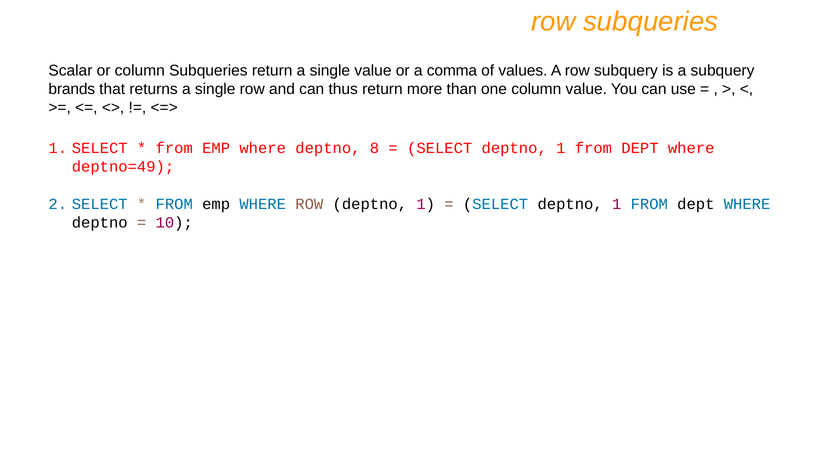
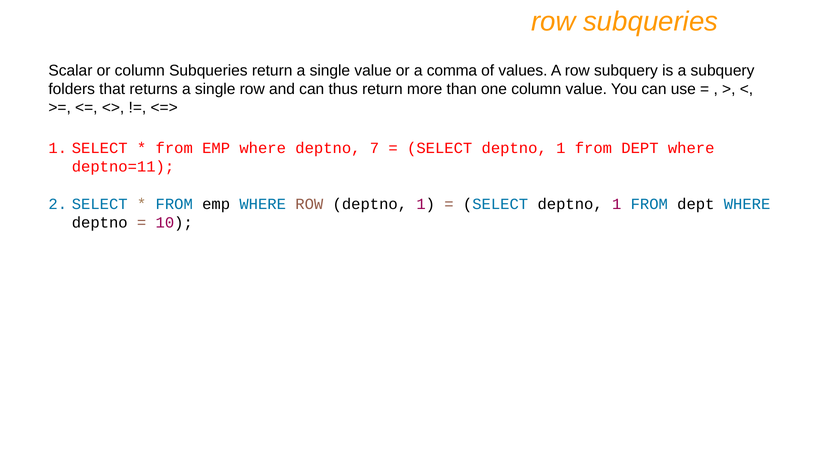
brands: brands -> folders (72, 89)
8: 8 -> 7 (374, 148)
deptno=49: deptno=49 -> deptno=11 (123, 167)
